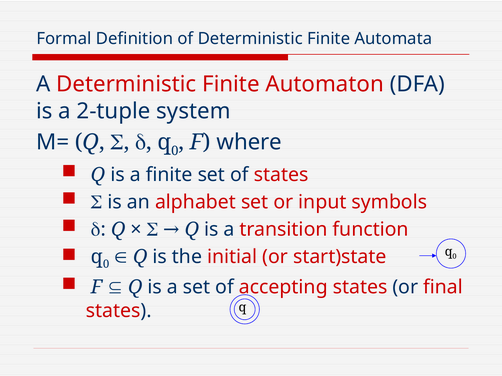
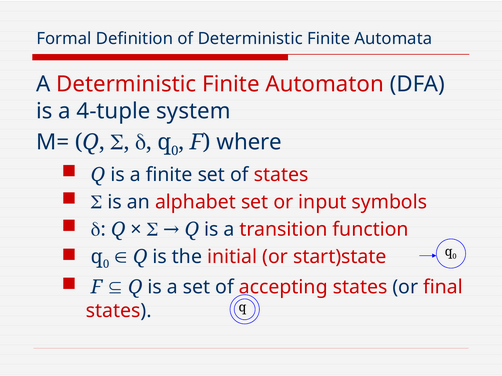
2-tuple: 2-tuple -> 4-tuple (114, 111)
